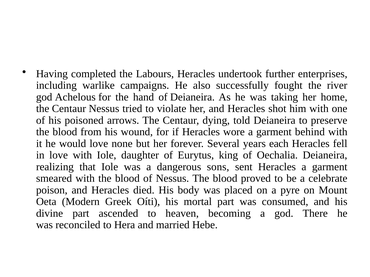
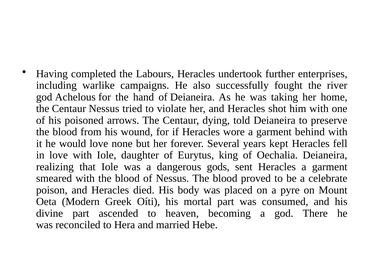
each: each -> kept (279, 144)
sons: sons -> gods (218, 167)
